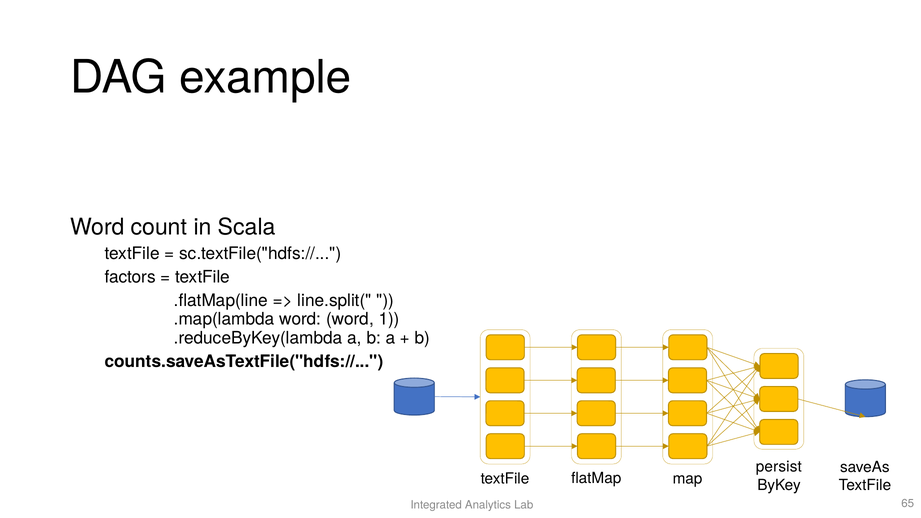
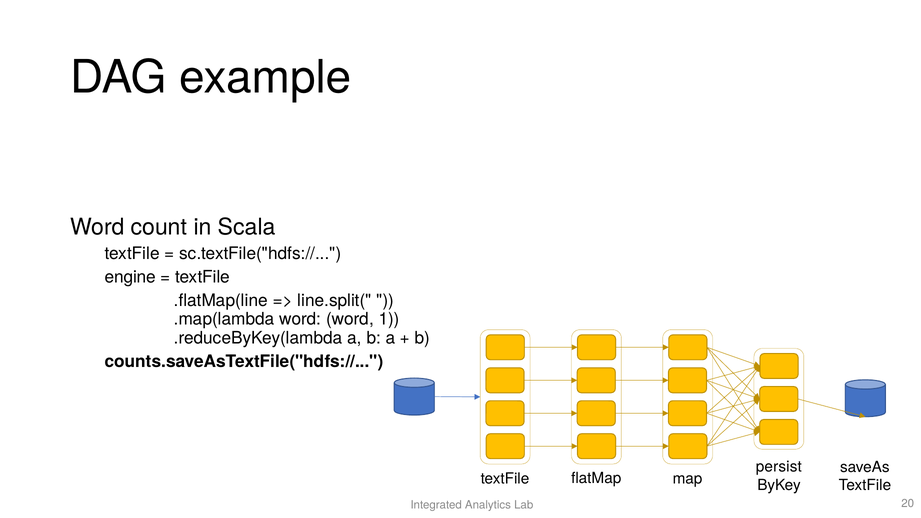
factors: factors -> engine (130, 277)
65: 65 -> 20 (908, 504)
